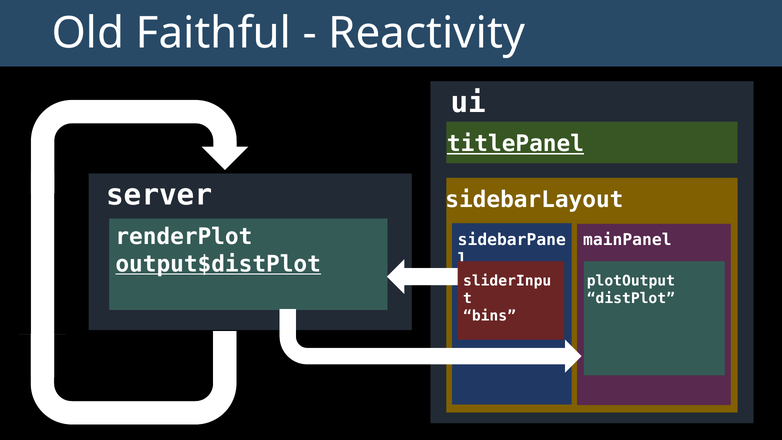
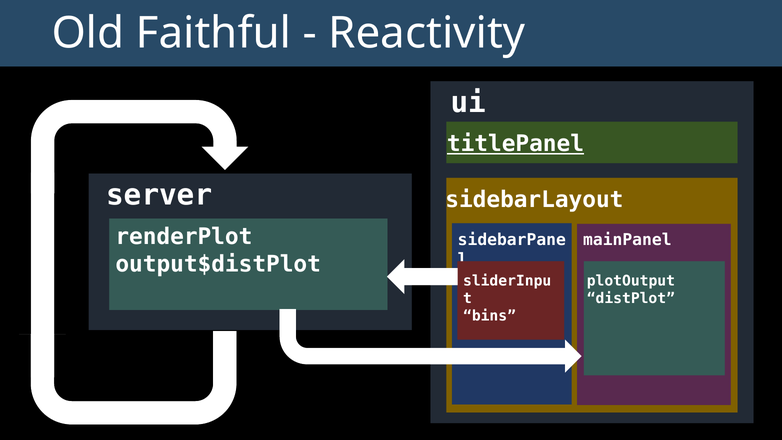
output$distPlot underline: present -> none (218, 264)
